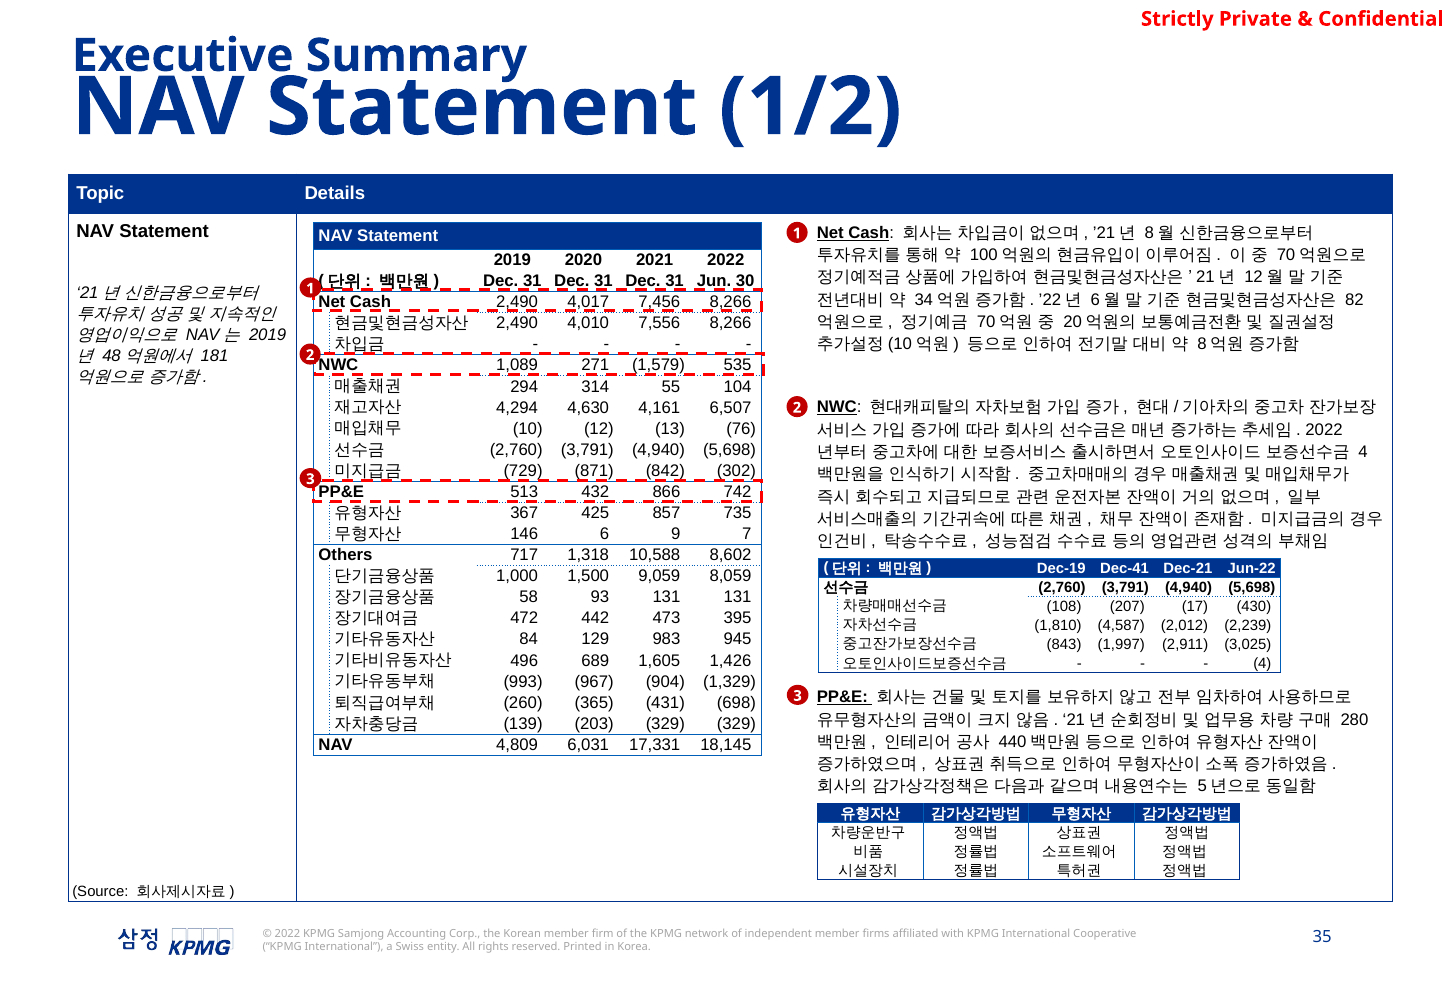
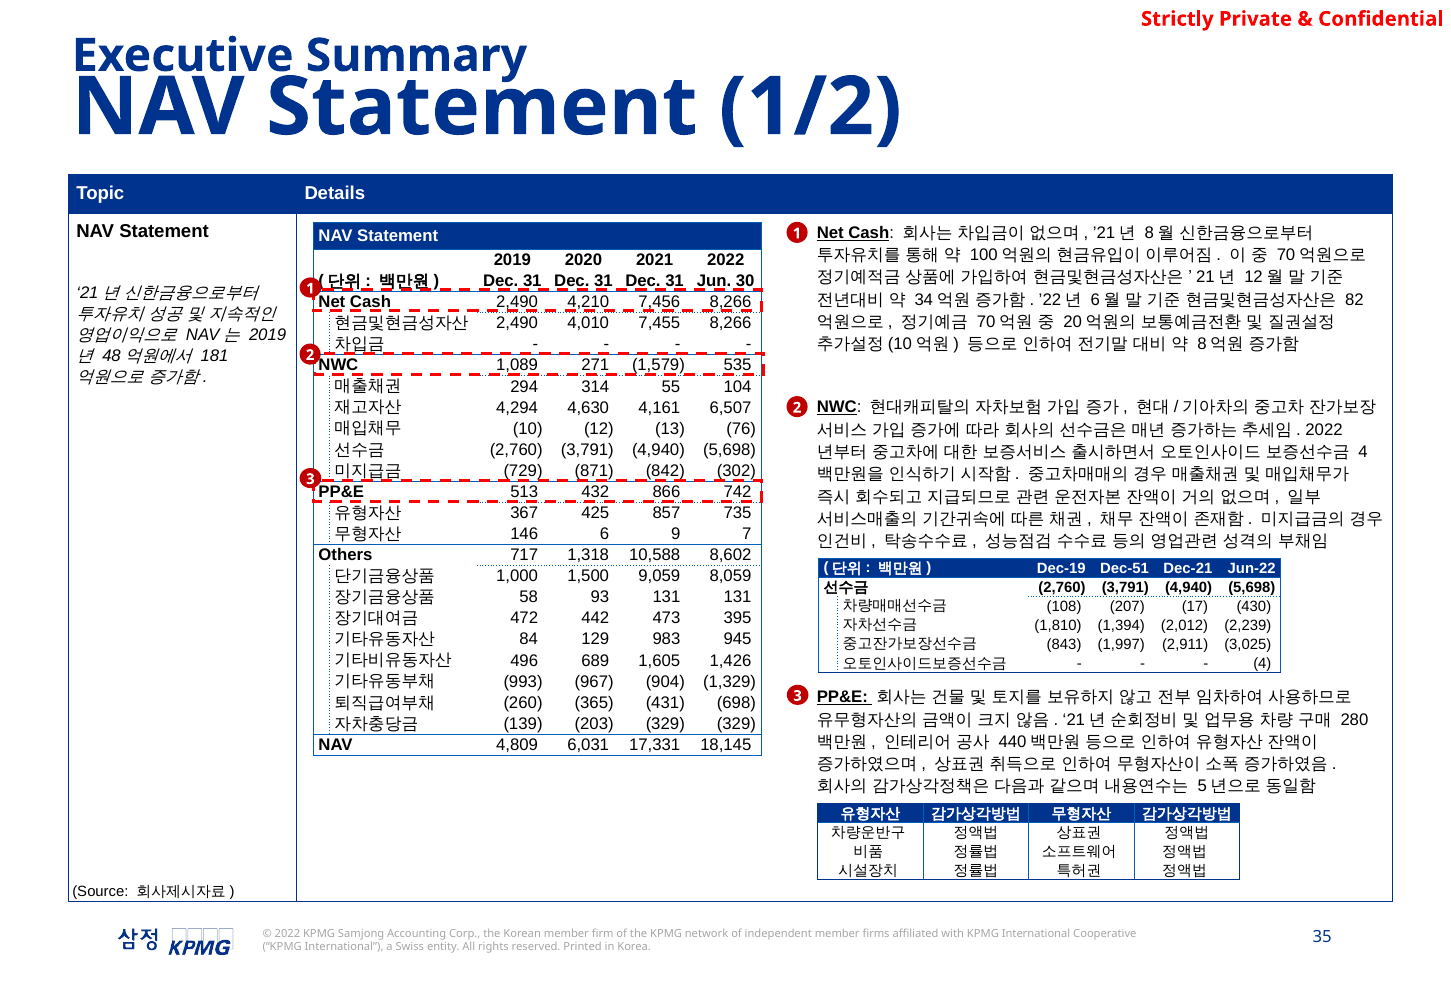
4,017: 4,017 -> 4,210 (588, 302)
7,556: 7,556 -> 7,455 (659, 323)
Dec-41: Dec-41 -> Dec-51 (1125, 568)
4,587: 4,587 -> 1,394 (1121, 626)
